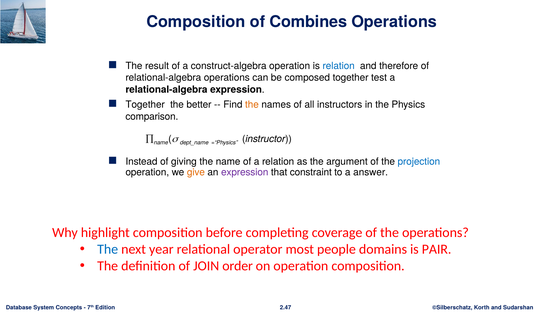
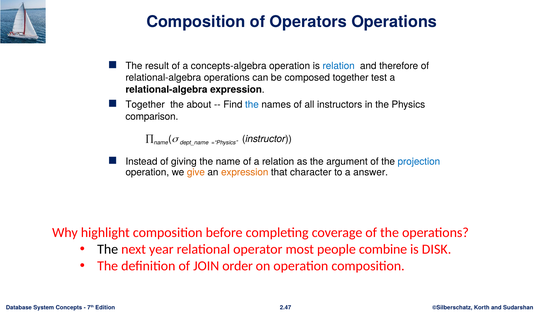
Combines: Combines -> Operators (308, 22)
construct-algebra: construct-algebra -> concepts-algebra (229, 66)
better: better -> about (199, 105)
the colour: orange -> blue (252, 105)
expression colour: purple -> orange (245, 172)
constraint: constraint -> character (311, 172)
The colour: blue -> black (108, 249)
domains: domains -> combine (383, 249)
PAIR: PAIR -> DISK (437, 249)
